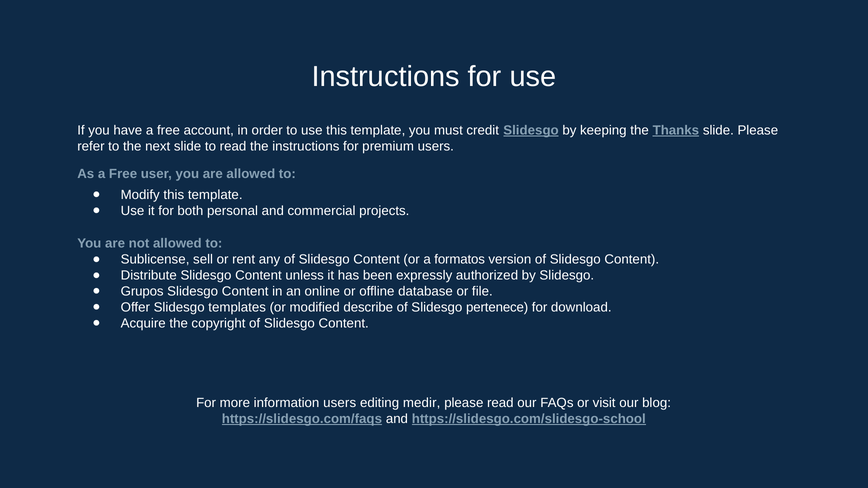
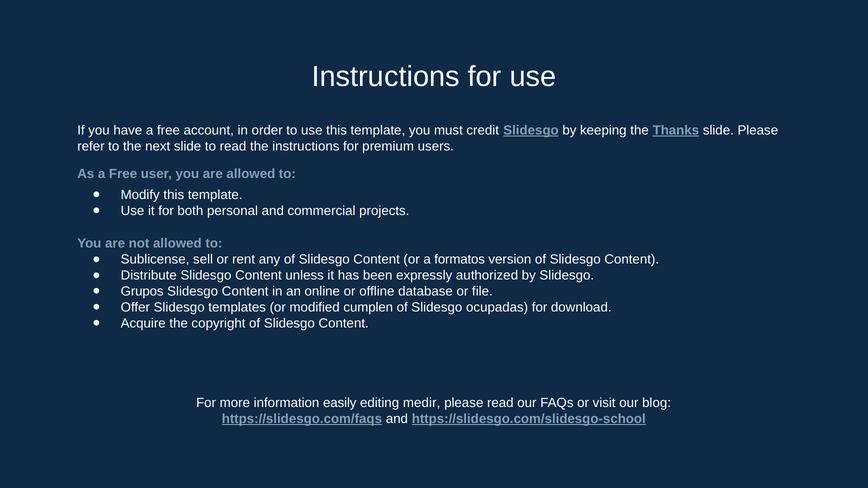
describe: describe -> cumplen (368, 307)
pertenece: pertenece -> ocupadas (497, 307)
information users: users -> easily (340, 403)
